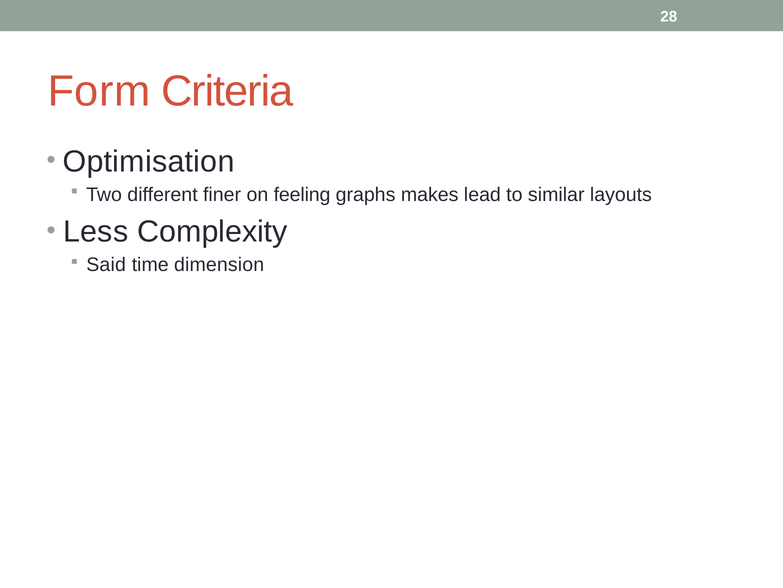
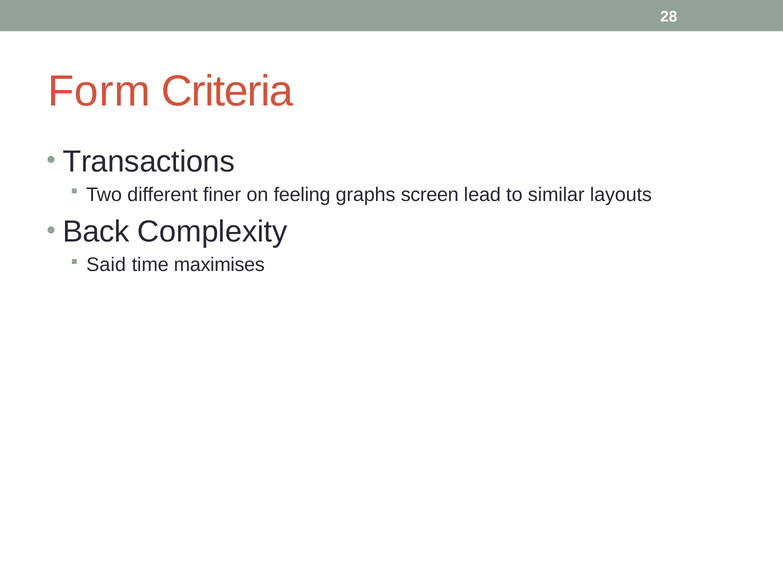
Optimisation: Optimisation -> Transactions (149, 161)
makes: makes -> screen (430, 195)
Less: Less -> Back (96, 231)
dimension: dimension -> maximises (219, 265)
